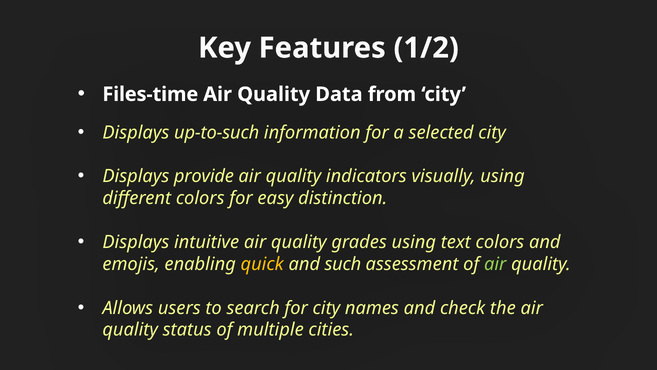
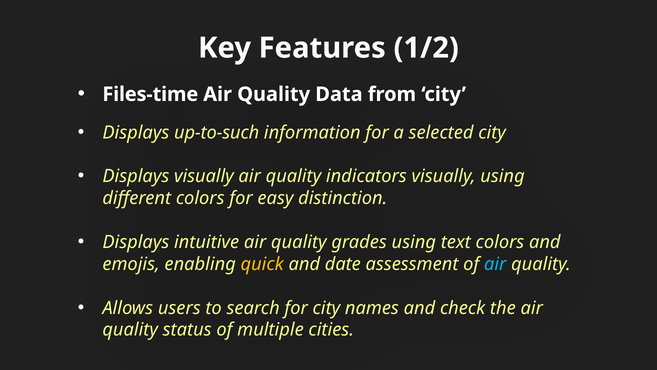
Displays provide: provide -> visually (204, 176)
such: such -> date (343, 264)
air colour: light green -> light blue (495, 264)
